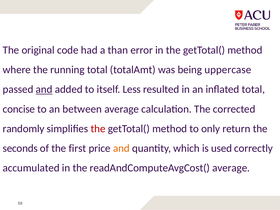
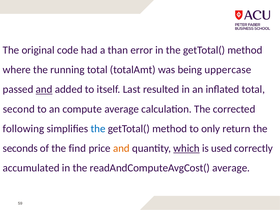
Less: Less -> Last (132, 89)
concise: concise -> second (19, 109)
between: between -> compute (82, 109)
randomly: randomly -> following (23, 129)
the colour: red -> blue (98, 129)
first: first -> find (77, 148)
which underline: none -> present (187, 148)
